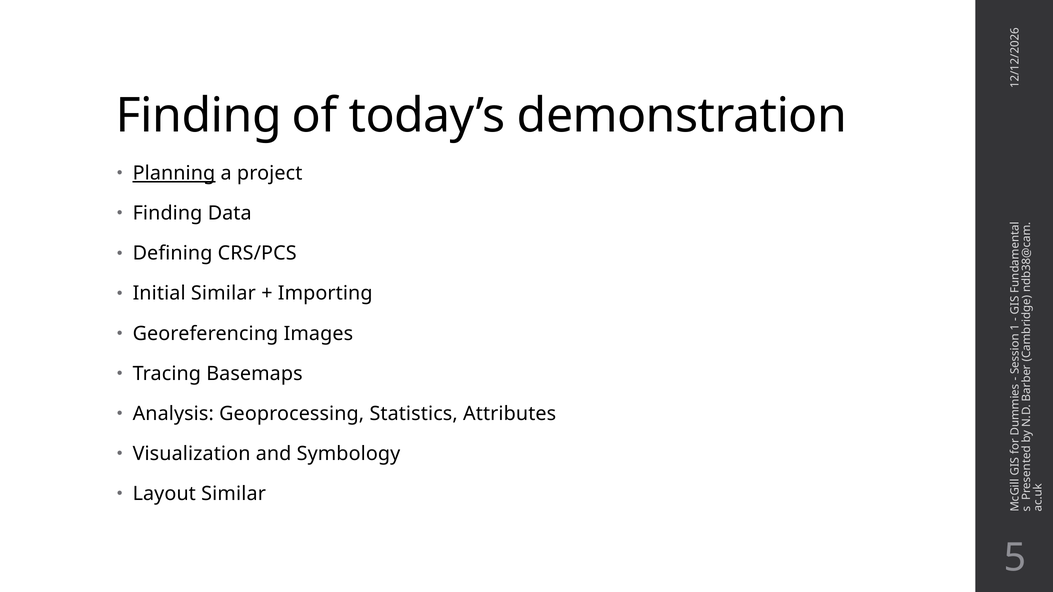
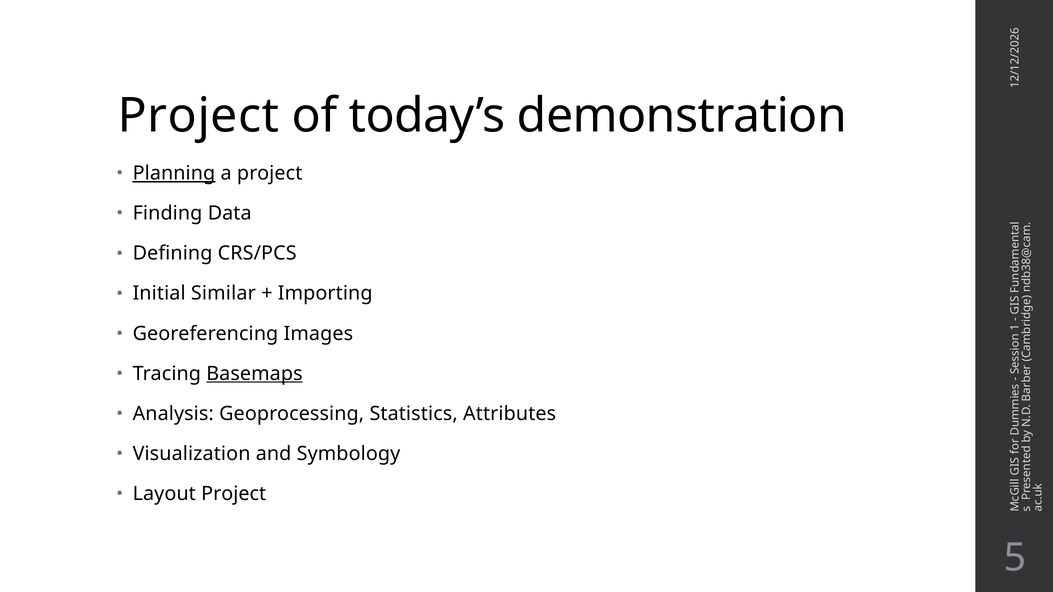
Finding: Finding -> Project (198, 116)
Basemaps underline: none -> present (254, 374)
Layout Similar: Similar -> Project (234, 494)
